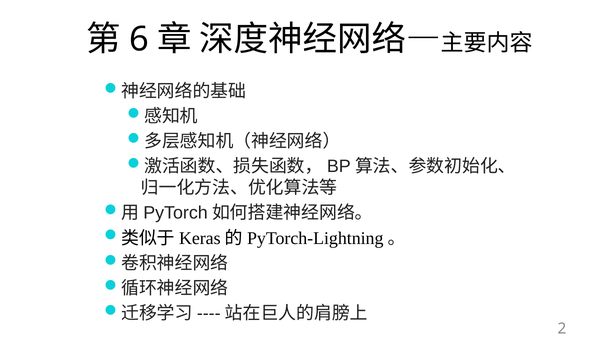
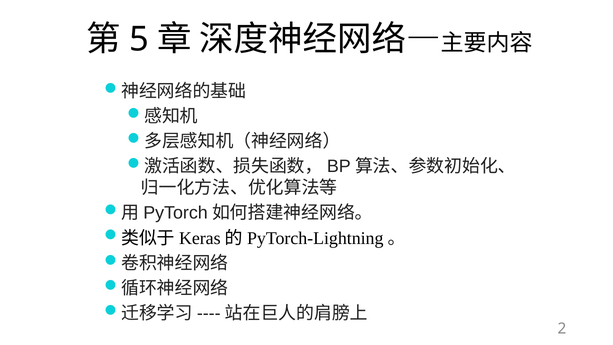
6: 6 -> 5 (139, 39)
